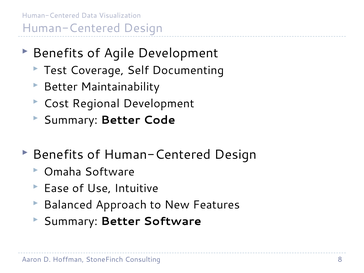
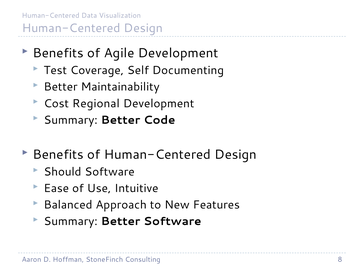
Omaha: Omaha -> Should (62, 172)
